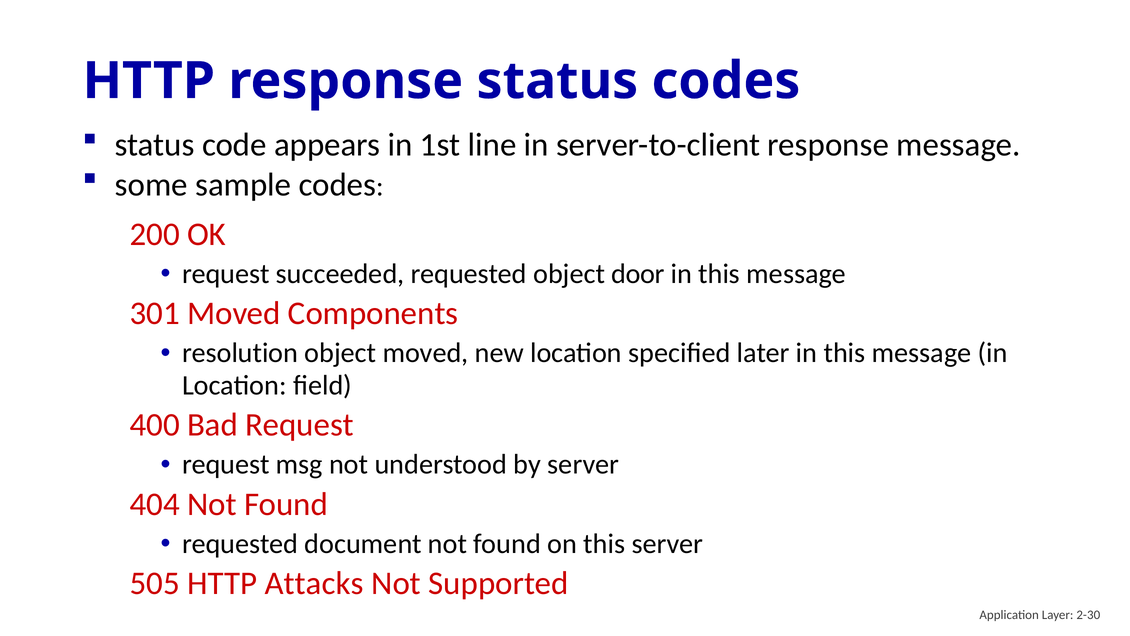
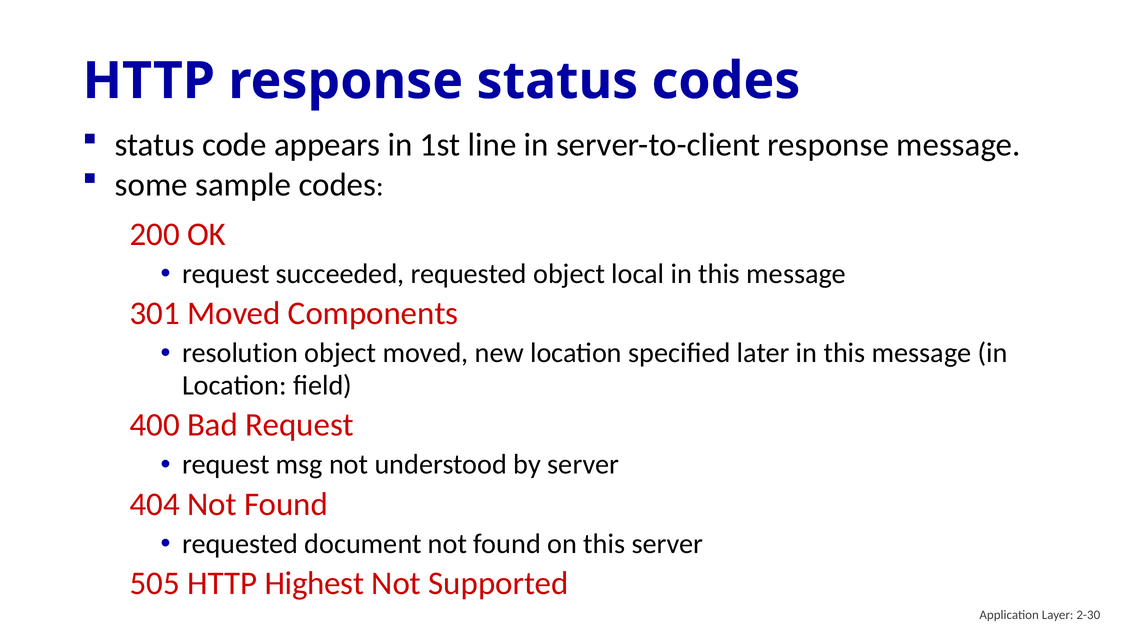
door: door -> local (638, 274)
Attacks: Attacks -> Highest (314, 583)
